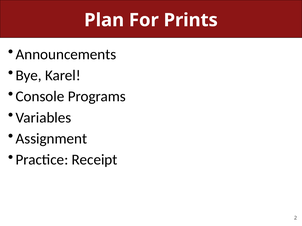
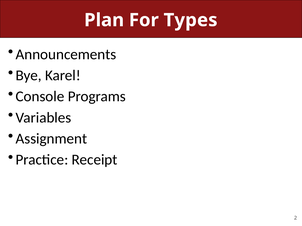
Prints: Prints -> Types (191, 20)
